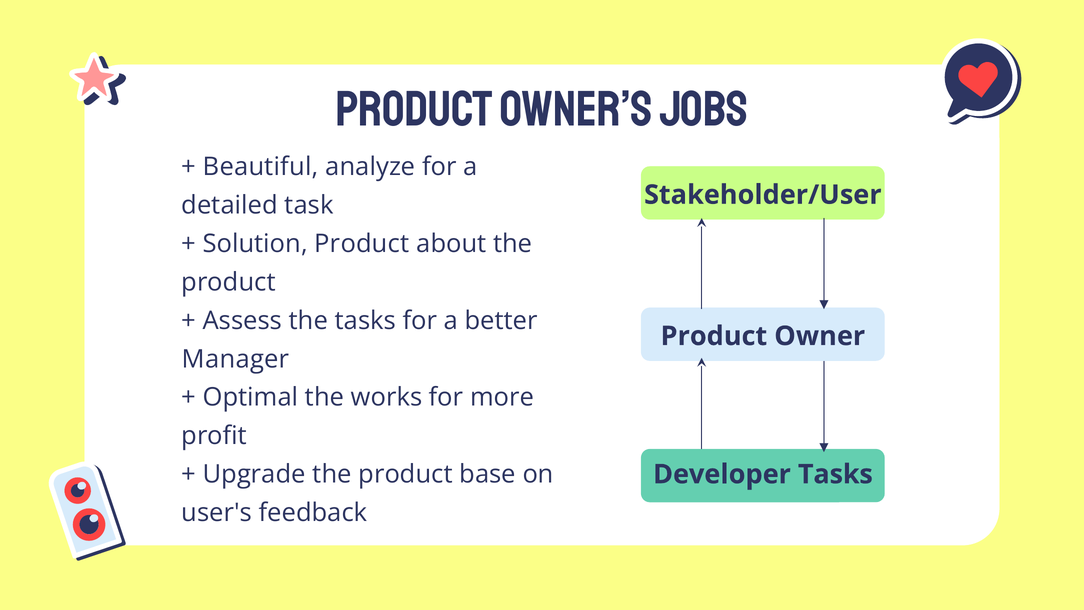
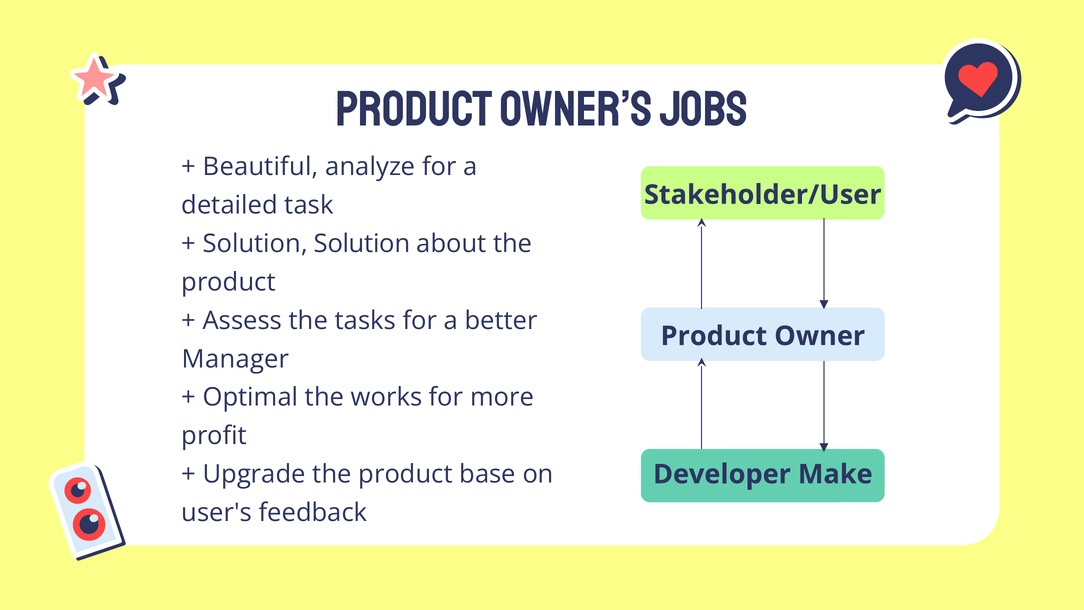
Solution Product: Product -> Solution (362, 244)
Developer Tasks: Tasks -> Make (835, 474)
